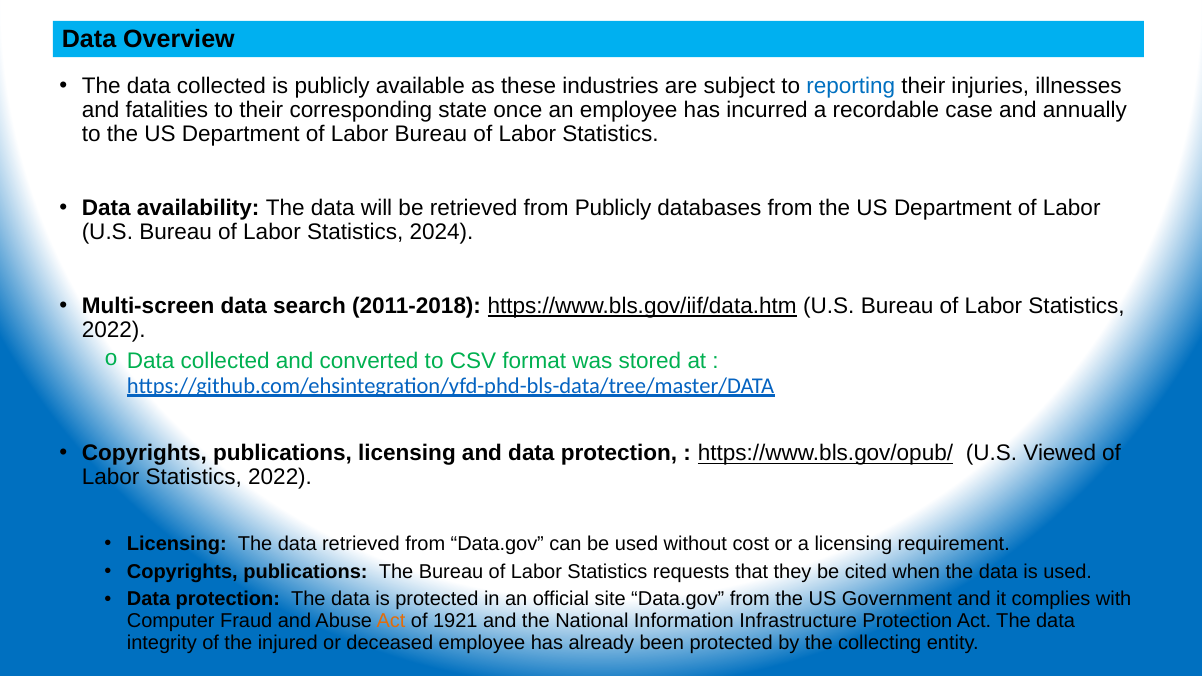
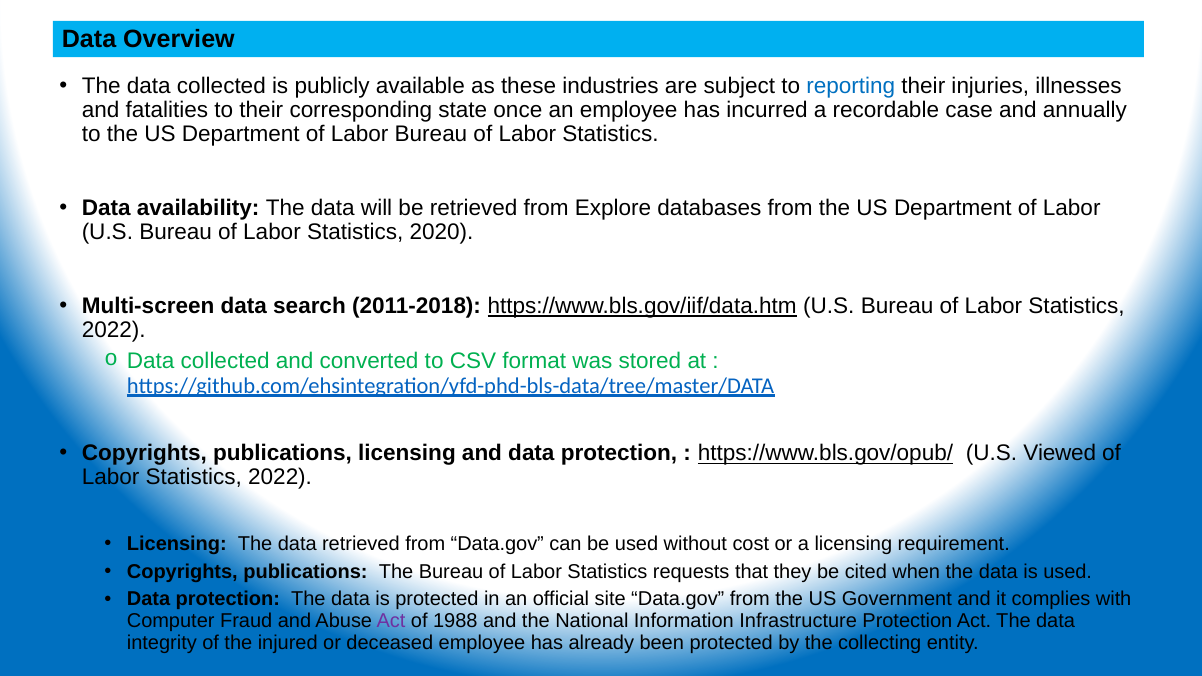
from Publicly: Publicly -> Explore (613, 208)
2024: 2024 -> 2020 (442, 232)
Act colour: orange -> purple (391, 621)
1921: 1921 -> 1988 (455, 621)
